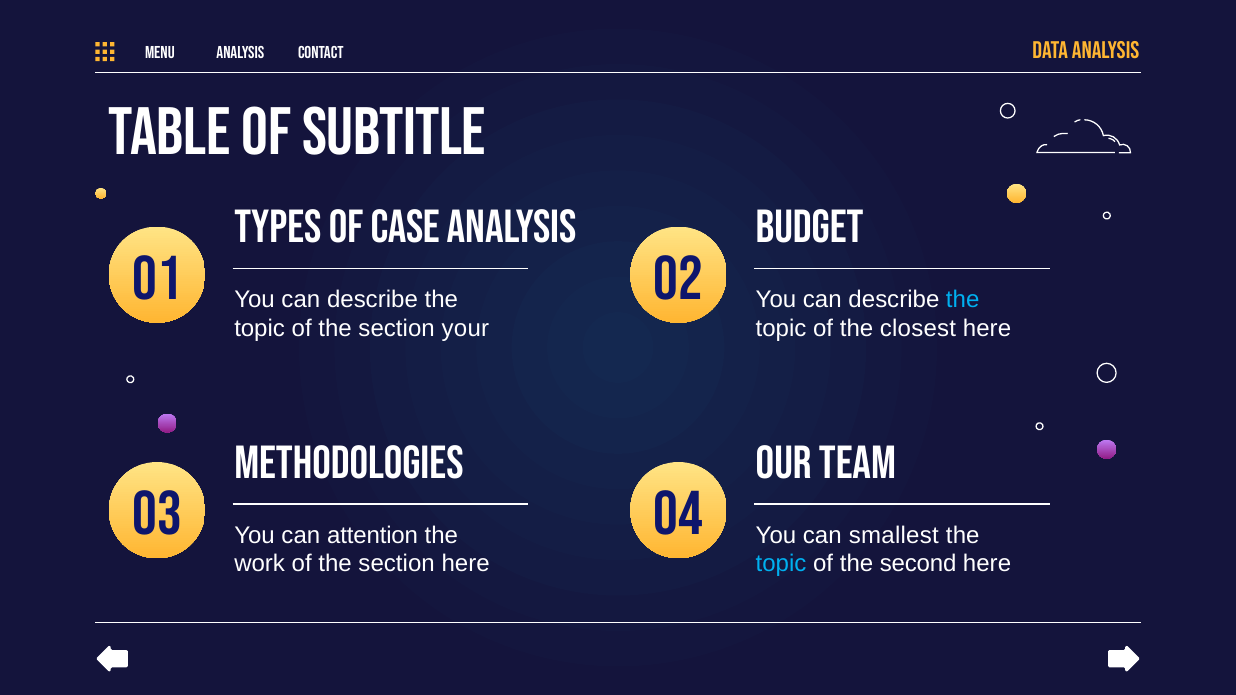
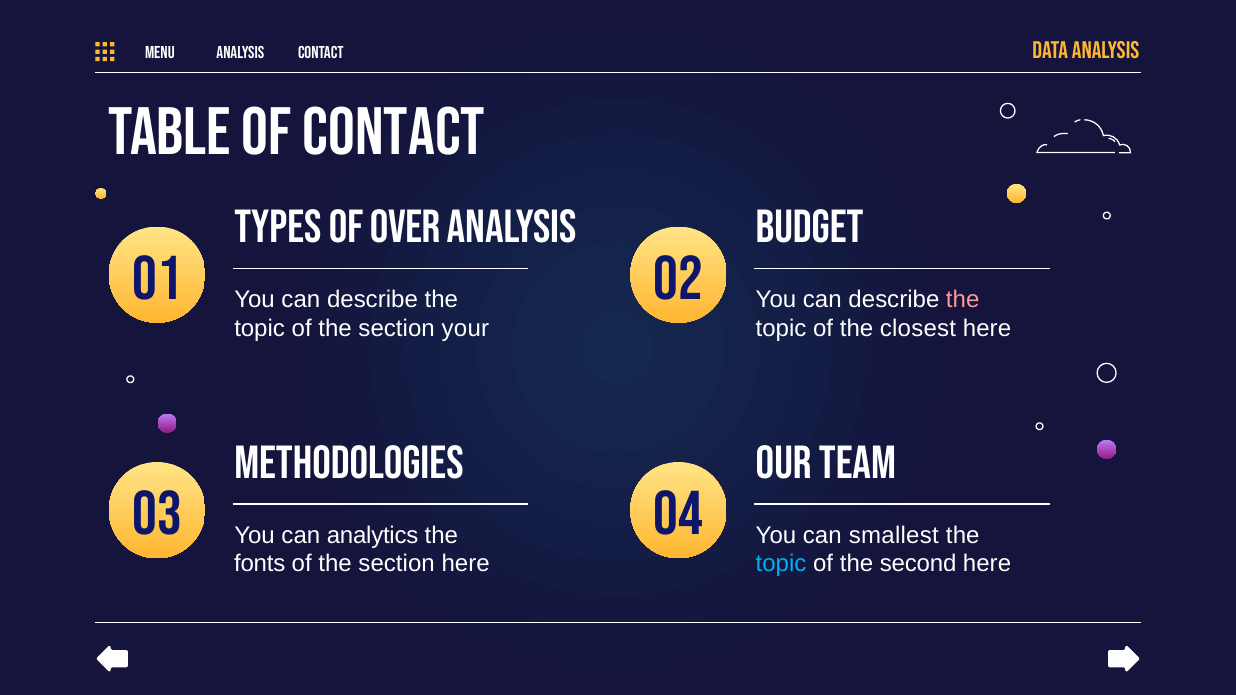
OF SUBTITLE: SUBTITLE -> CONTACT (394, 132)
CASE: CASE -> OVER (405, 227)
the colour: light blue -> pink (963, 300)
attention: attention -> analytics (373, 535)
work: work -> fonts (260, 564)
